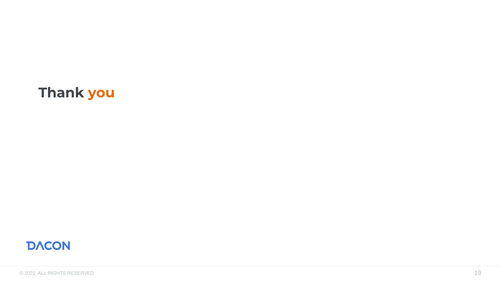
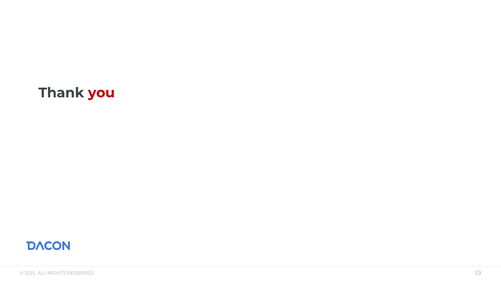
you colour: orange -> red (101, 93)
